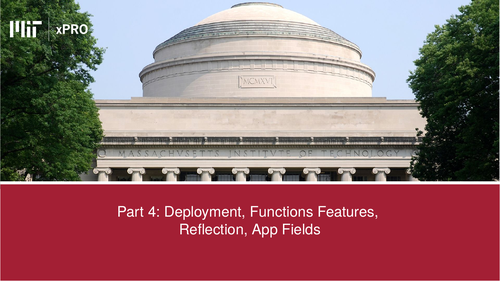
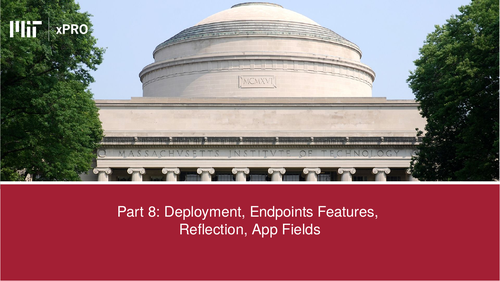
4: 4 -> 8 (154, 212)
Functions: Functions -> Endpoints (282, 212)
